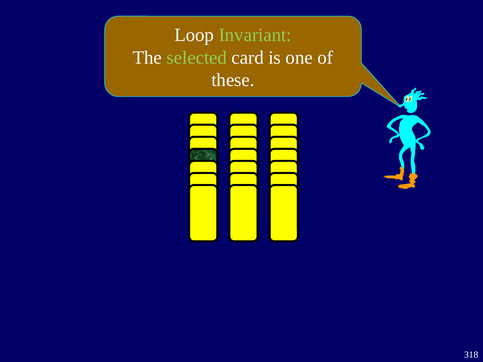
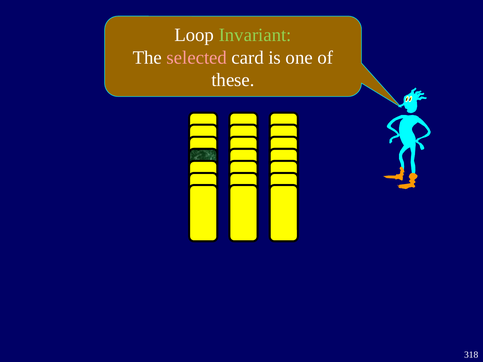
selected colour: light green -> pink (197, 58)
